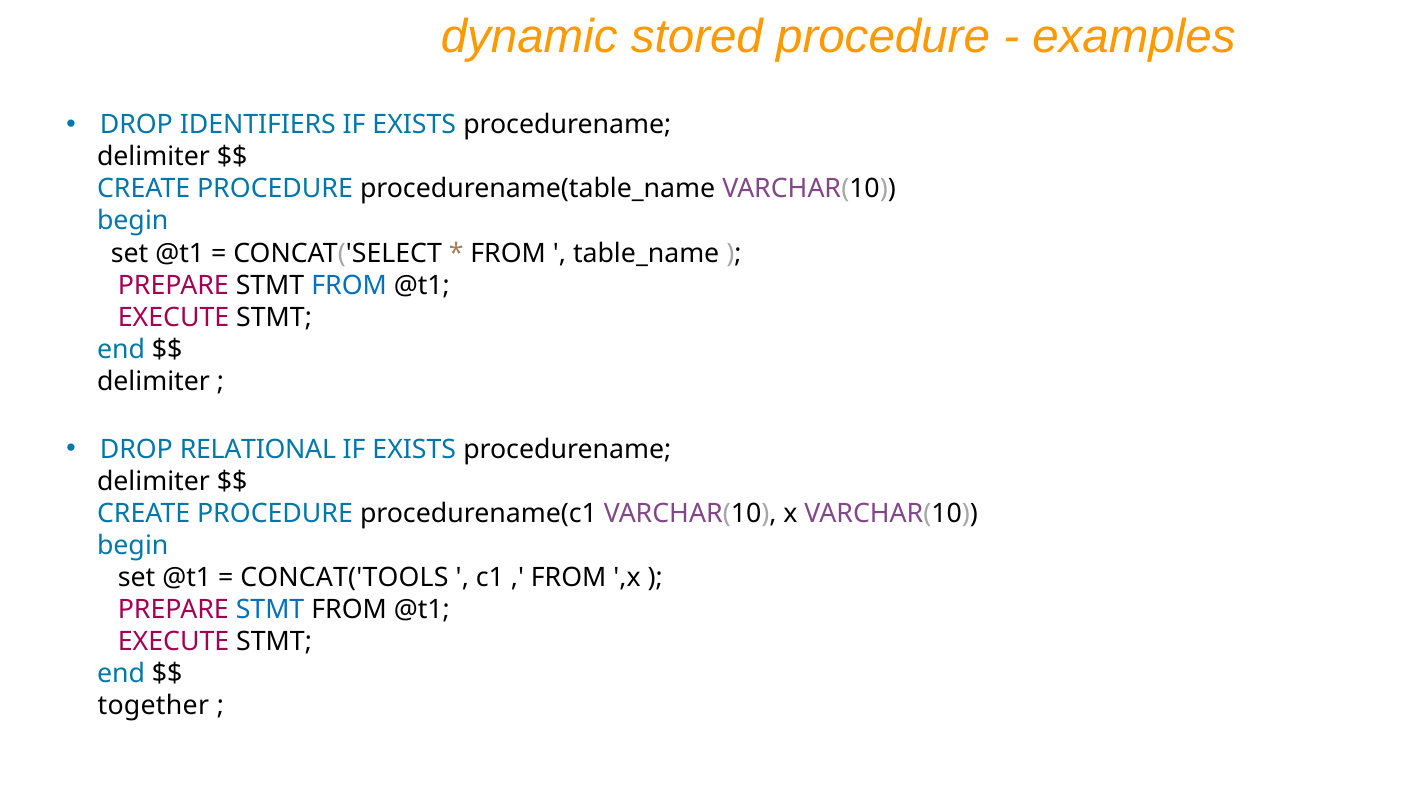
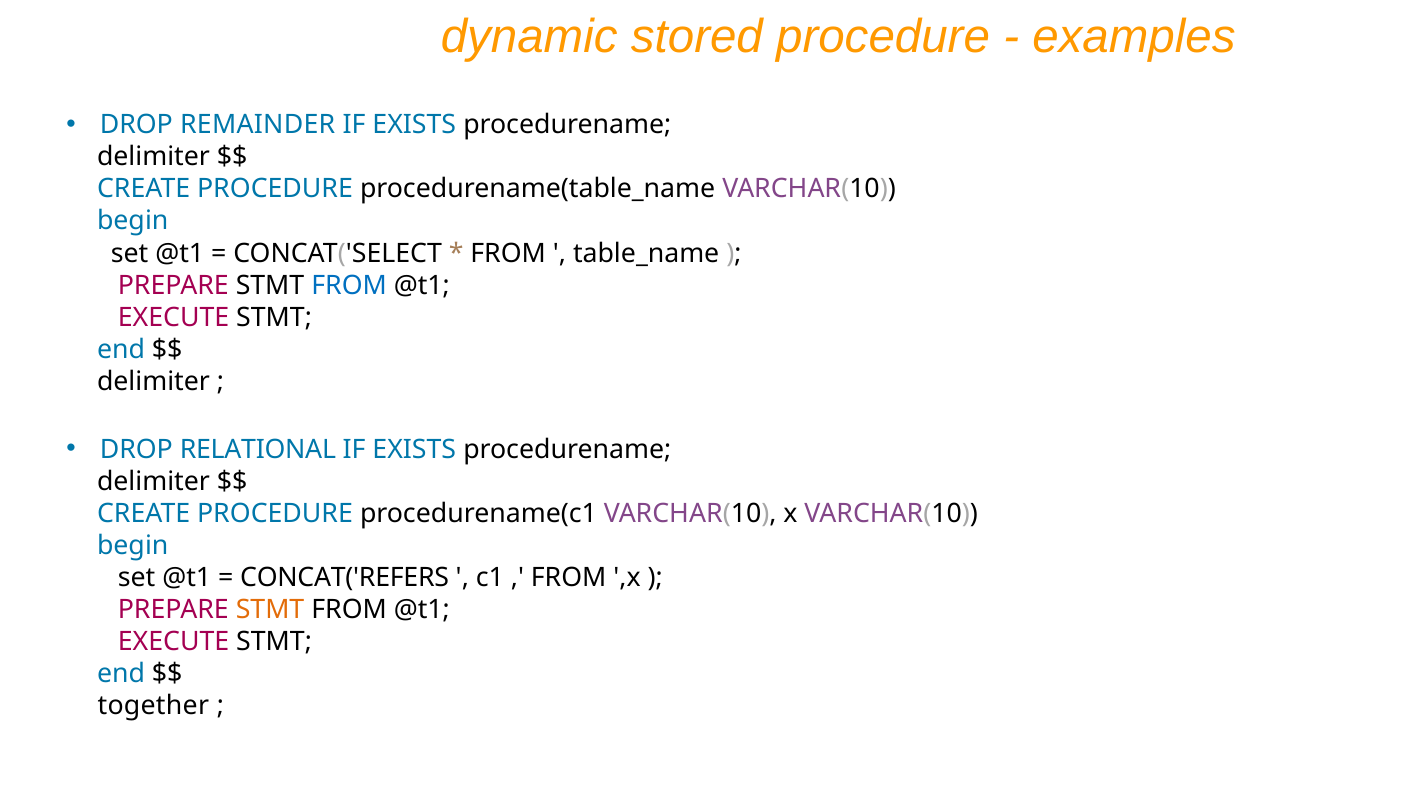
IDENTIFIERS: IDENTIFIERS -> REMAINDER (258, 125)
CONCAT('TOOLS: CONCAT('TOOLS -> CONCAT('REFERS (345, 577)
STMT colour: blue -> orange (270, 609)
